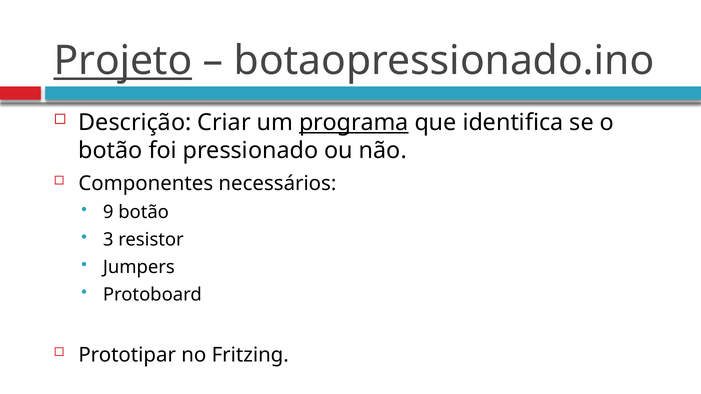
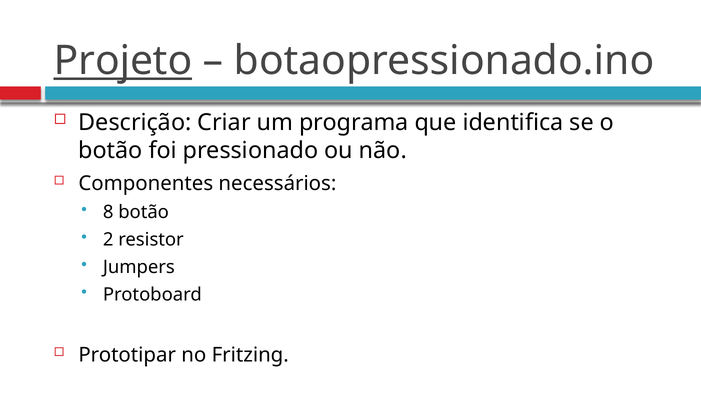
programa underline: present -> none (354, 123)
9: 9 -> 8 (108, 212)
3: 3 -> 2 (108, 240)
